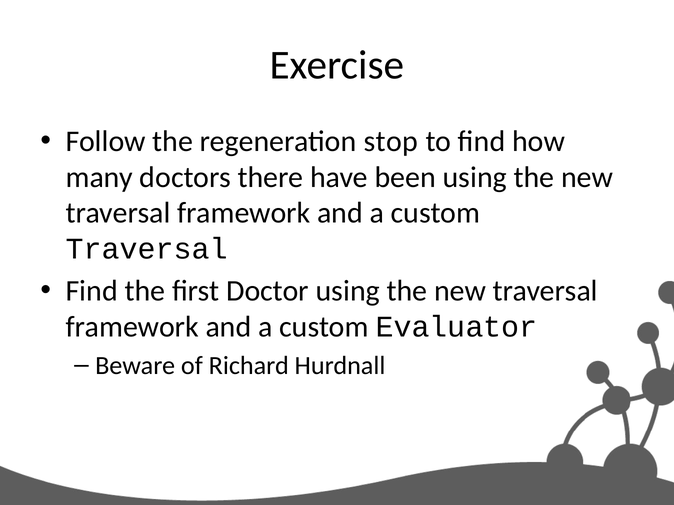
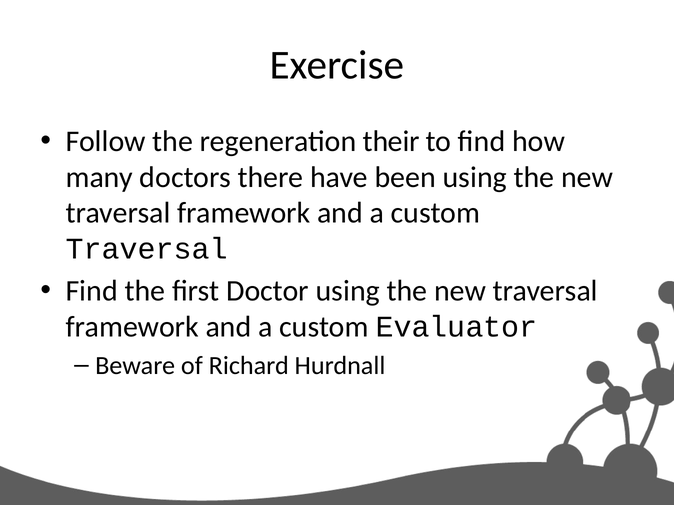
stop: stop -> their (391, 141)
